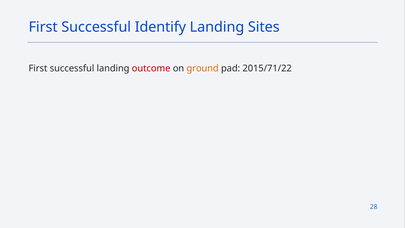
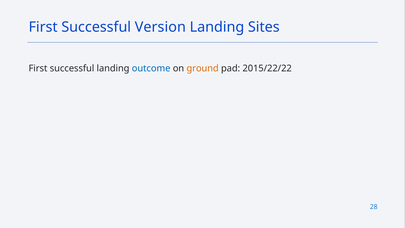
Identify: Identify -> Version (160, 27)
outcome colour: red -> blue (151, 68)
2015/71/22: 2015/71/22 -> 2015/22/22 (267, 68)
